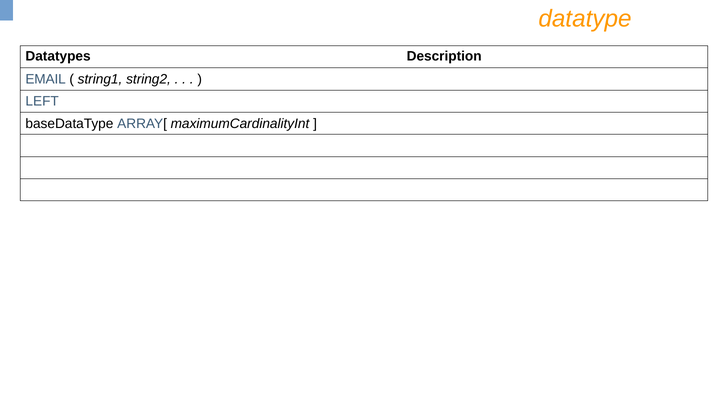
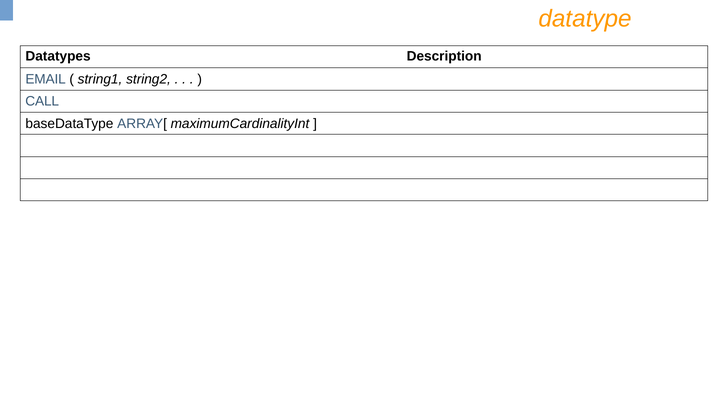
LEFT: LEFT -> CALL (42, 101)
